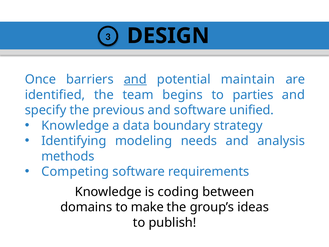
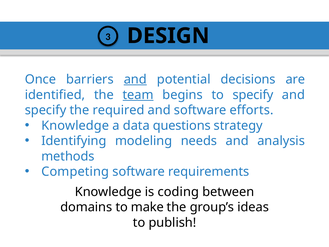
maintain: maintain -> decisions (248, 79)
team underline: none -> present (138, 95)
to parties: parties -> specify (253, 95)
previous: previous -> required (119, 110)
unified: unified -> efforts (252, 110)
boundary: boundary -> questions (182, 125)
